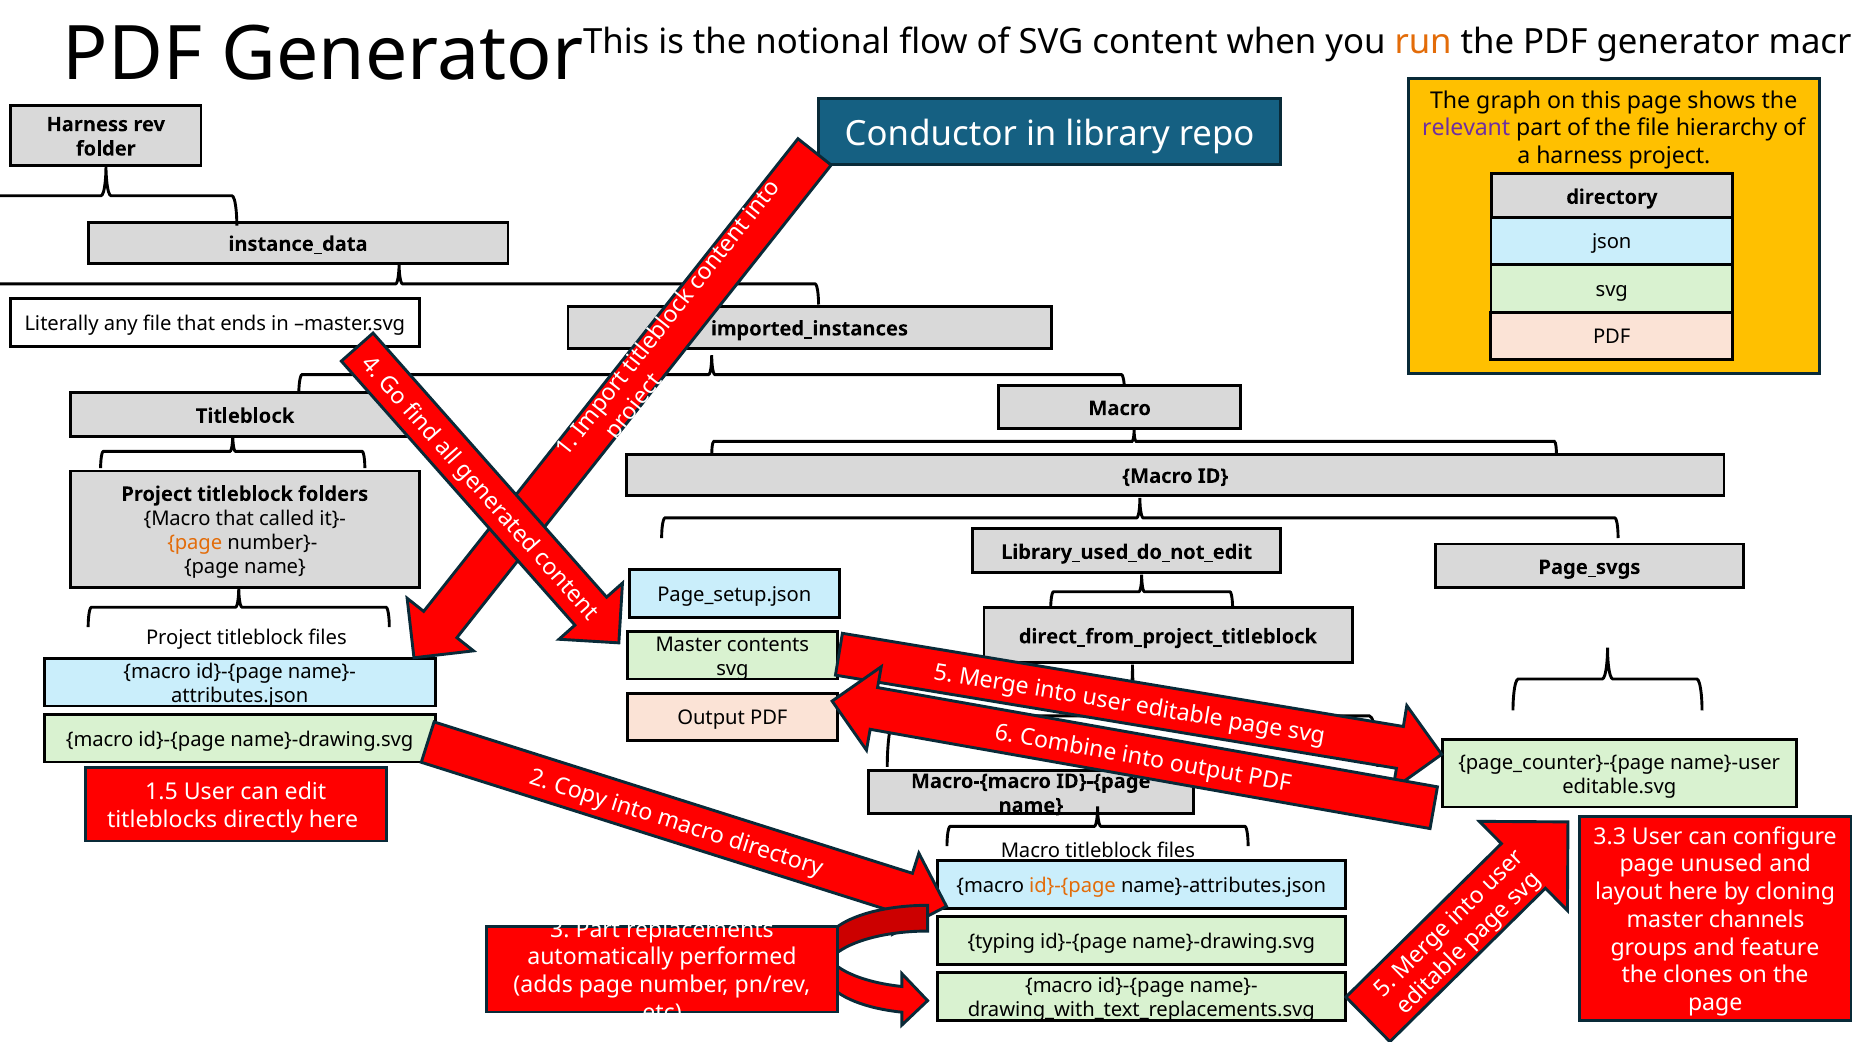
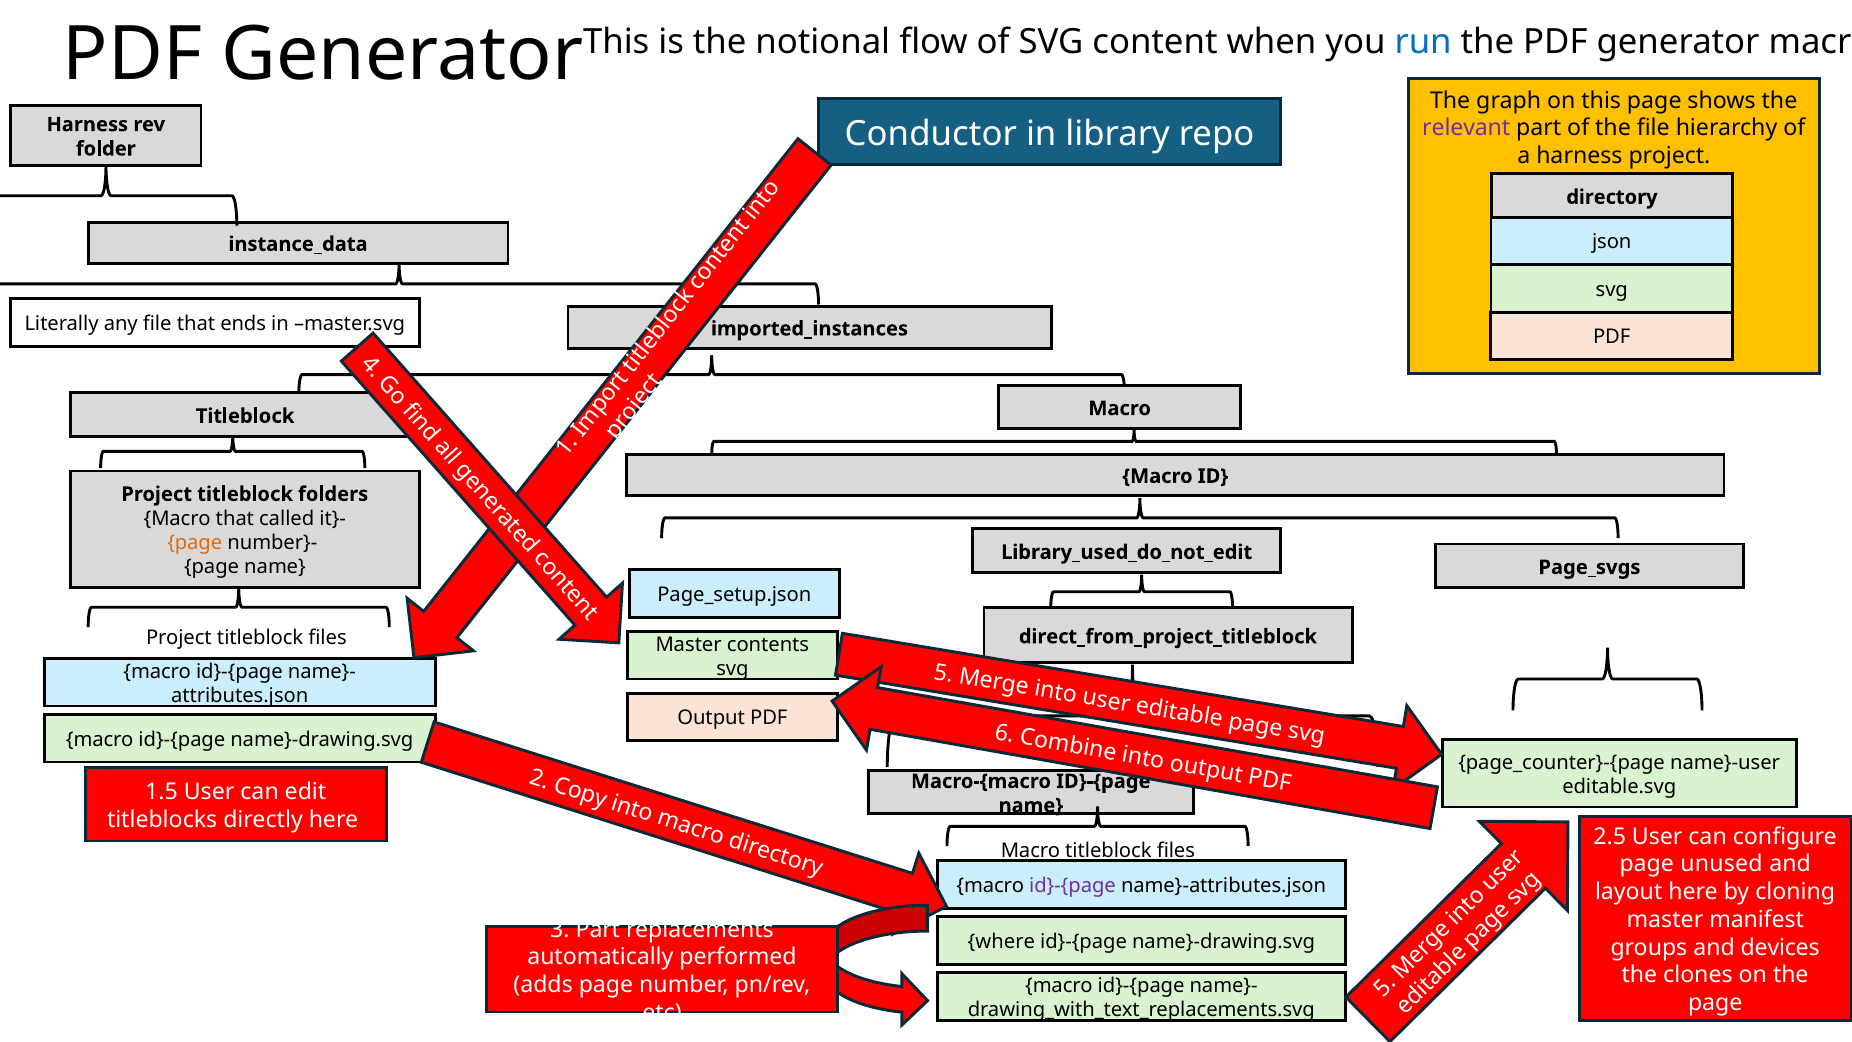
run colour: orange -> blue (1423, 42)
3.3: 3.3 -> 2.5 (1610, 836)
id}-{page colour: orange -> purple (1072, 886)
channels: channels -> manifest (1757, 920)
typing: typing -> where (1001, 942)
feature: feature -> devices (1780, 947)
